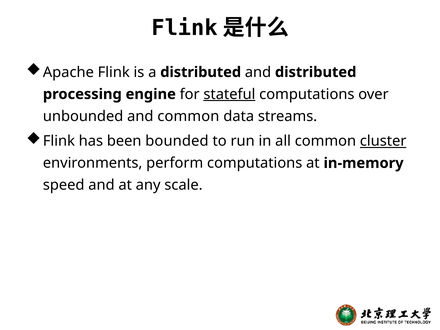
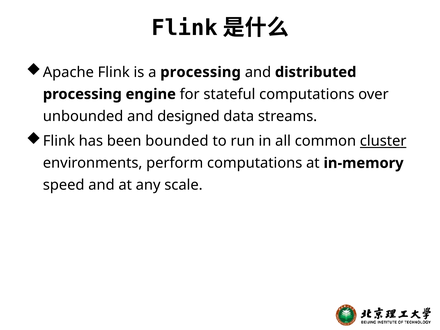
a distributed: distributed -> processing (201, 72)
stateful underline: present -> none (229, 94)
and common: common -> designed (189, 116)
